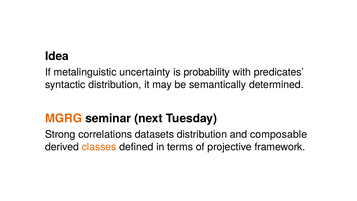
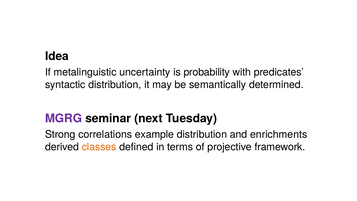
MGRG colour: orange -> purple (64, 118)
datasets: datasets -> example (154, 134)
composable: composable -> enrichments (279, 134)
